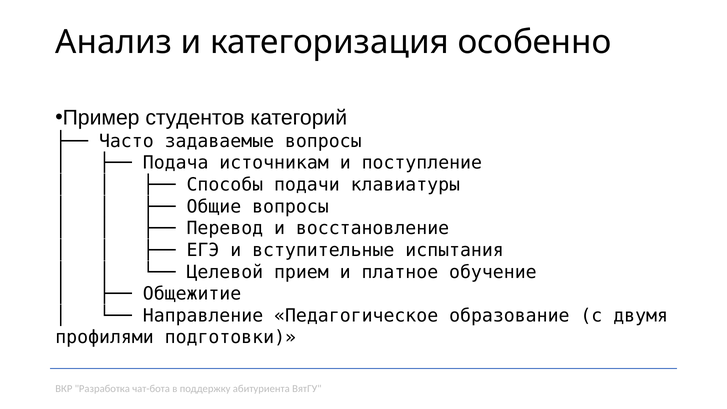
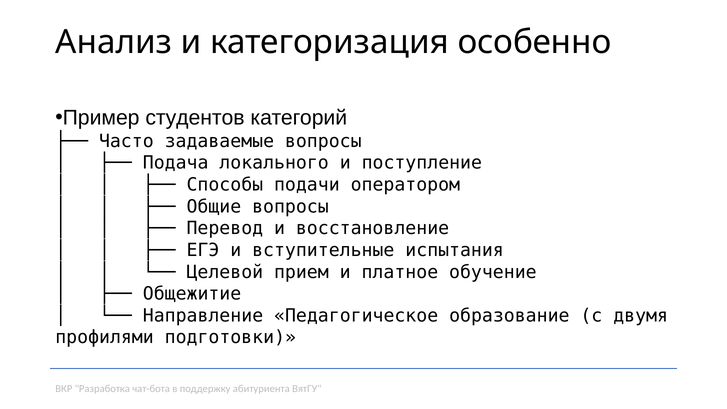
источникам: источникам -> локального (274, 163)
клавиатуры: клавиатуры -> оператором (405, 185)
